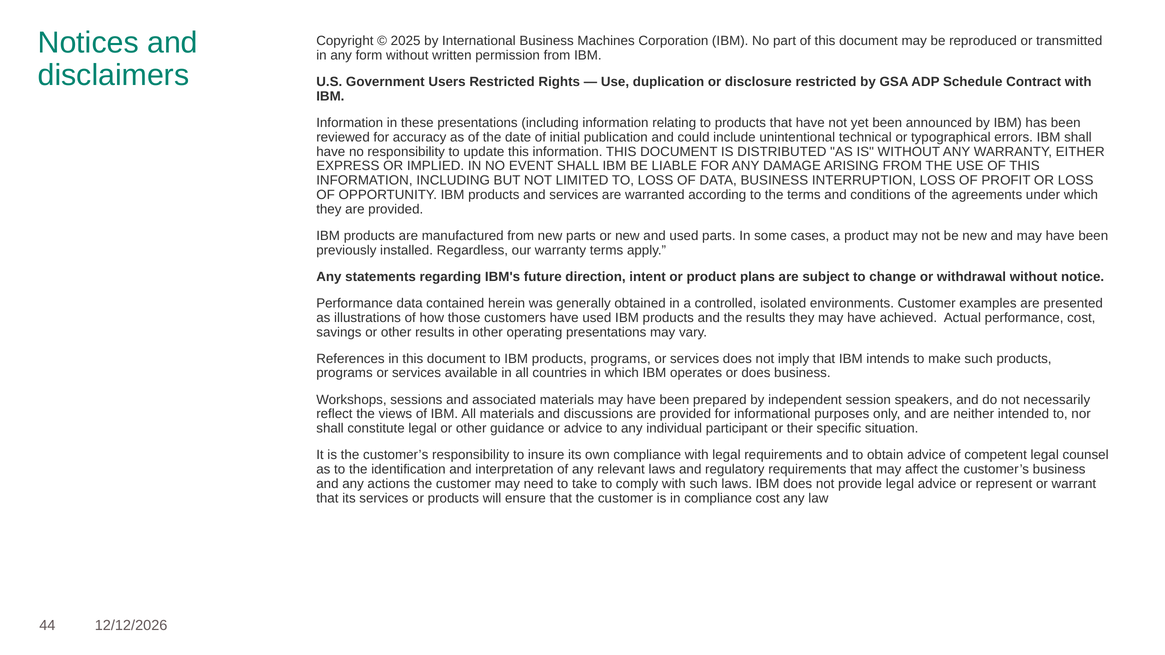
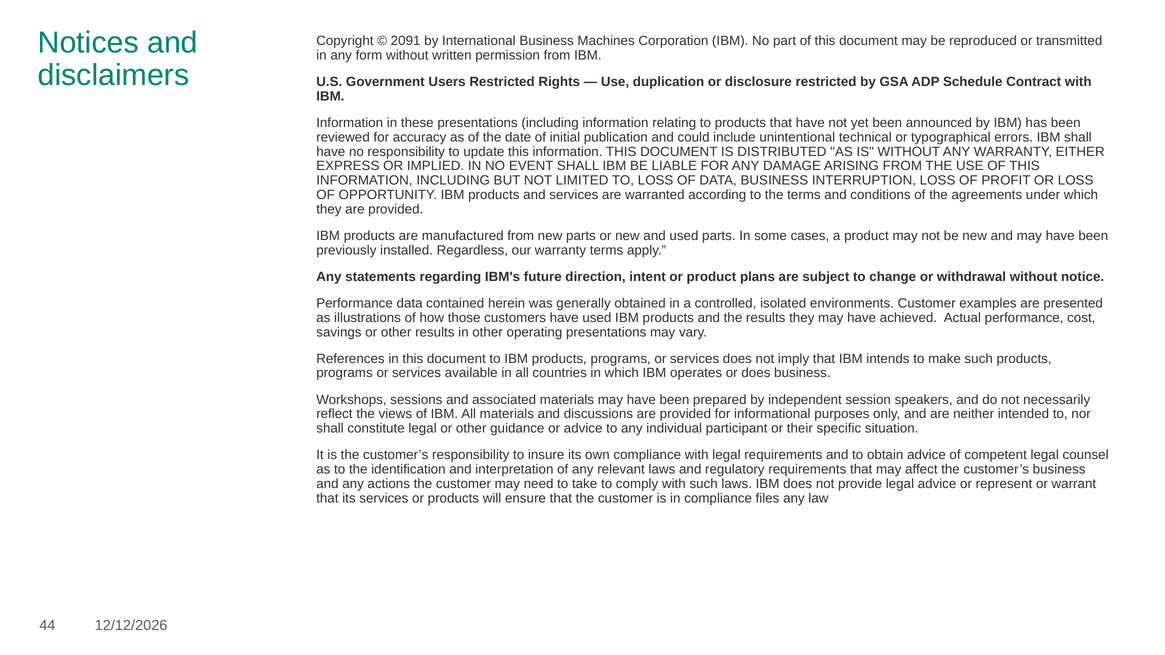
2025: 2025 -> 2091 (406, 41)
compliance cost: cost -> files (767, 498)
